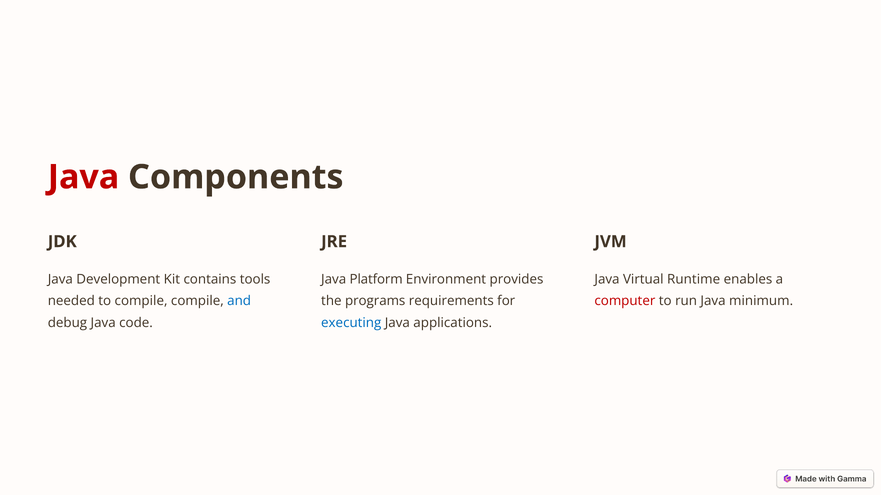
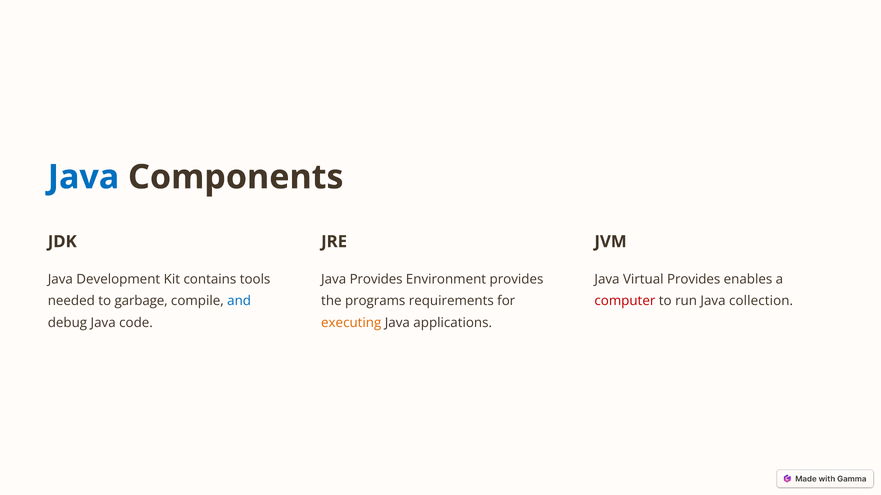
Java colour: red -> blue (83, 177)
Java Platform: Platform -> Provides (376, 279)
Virtual Runtime: Runtime -> Provides (694, 279)
to compile: compile -> garbage (141, 301)
minimum: minimum -> collection (761, 301)
executing colour: blue -> orange (351, 323)
